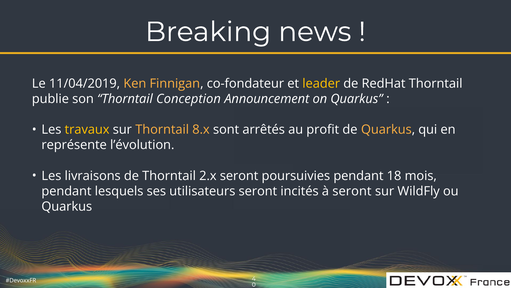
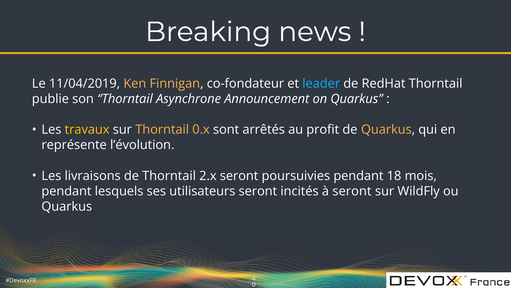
leader colour: yellow -> light blue (321, 83)
Conception: Conception -> Asynchrone (189, 99)
8.x: 8.x -> 0.x (201, 129)
